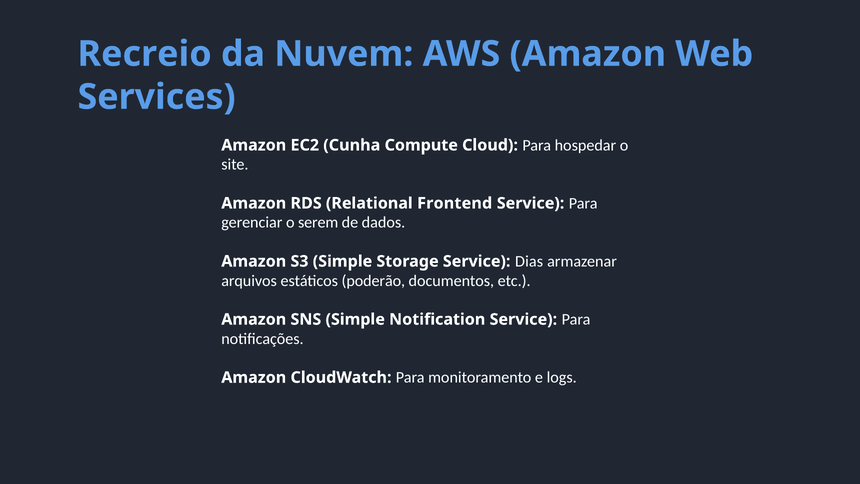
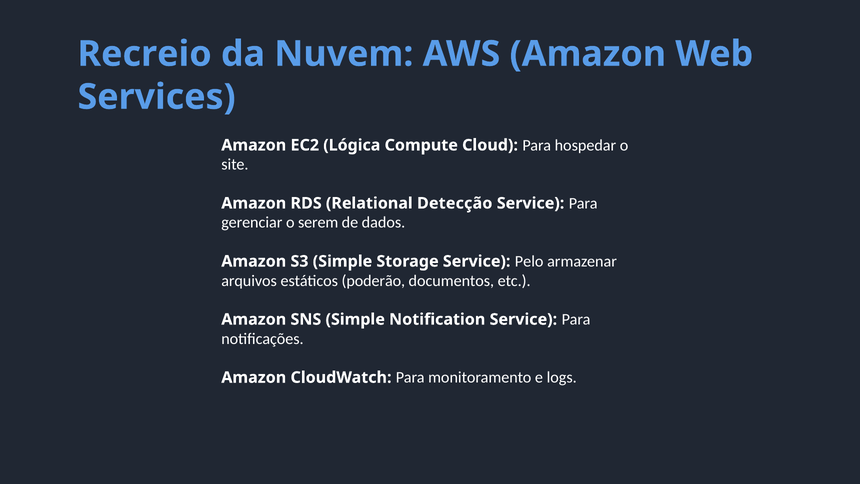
Cunha: Cunha -> Lógica (352, 145)
Frontend: Frontend -> Detecção (455, 203)
Dias: Dias -> Pelo (529, 261)
